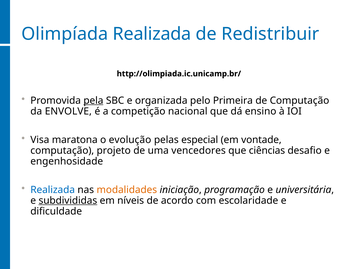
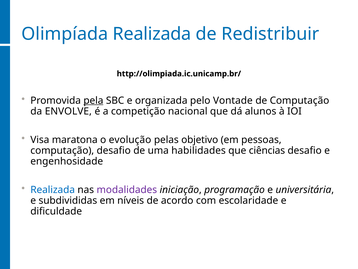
Primeira: Primeira -> Vontade (233, 100)
ensino: ensino -> alunos (261, 111)
especial: especial -> objetivo (200, 139)
vontade: vontade -> pessoas (261, 139)
computação projeto: projeto -> desafio (114, 150)
vencedores: vencedores -> habilidades (199, 150)
modalidades colour: orange -> purple (127, 189)
subdivididas underline: present -> none (68, 200)
